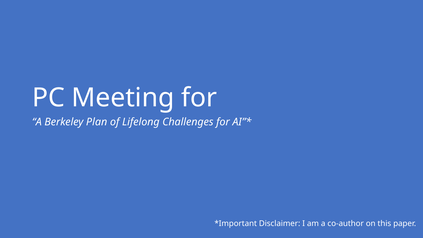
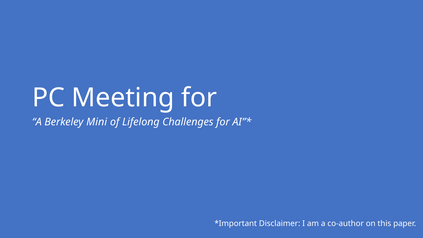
Plan: Plan -> Mini (97, 122)
